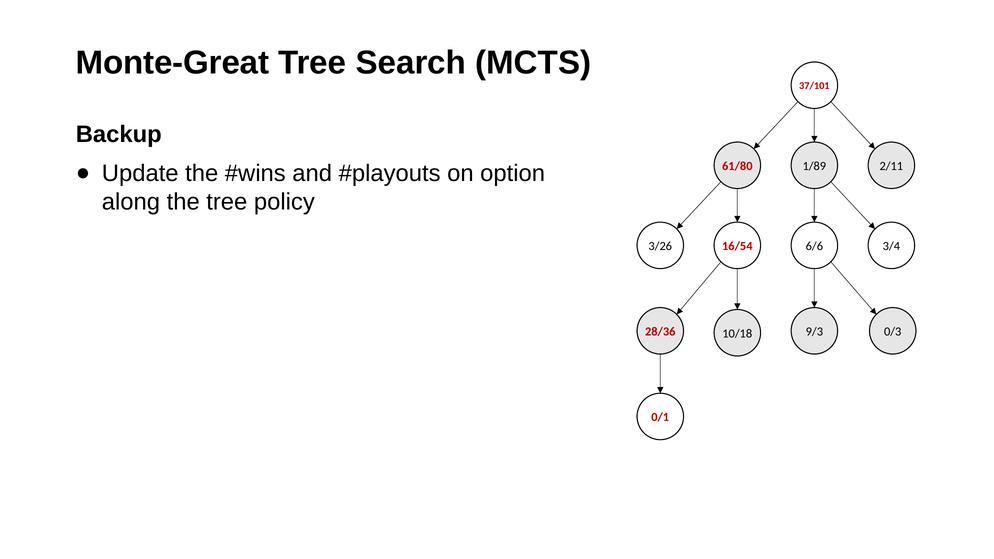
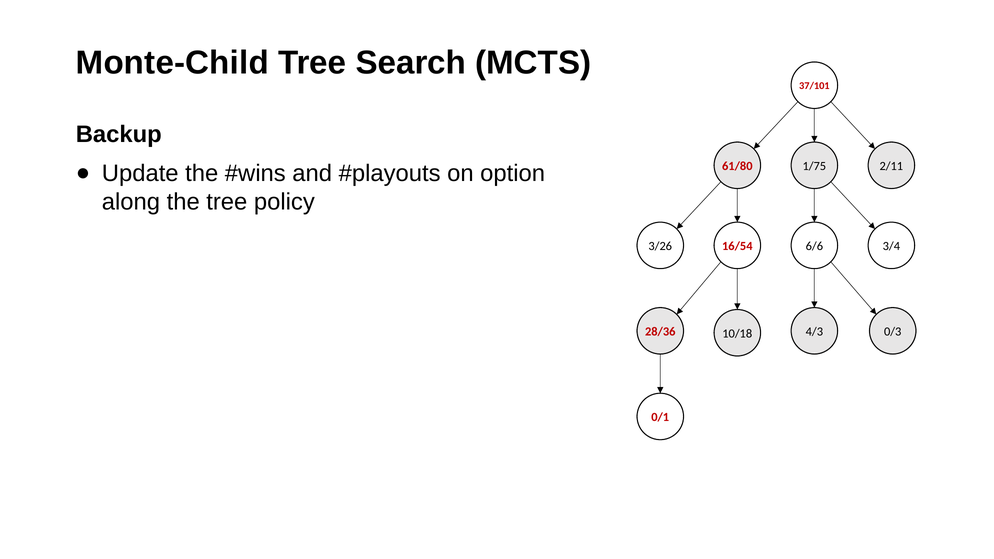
Monte-Great: Monte-Great -> Monte-Child (172, 63)
1/89: 1/89 -> 1/75 (814, 166)
9/3: 9/3 -> 4/3 (814, 332)
